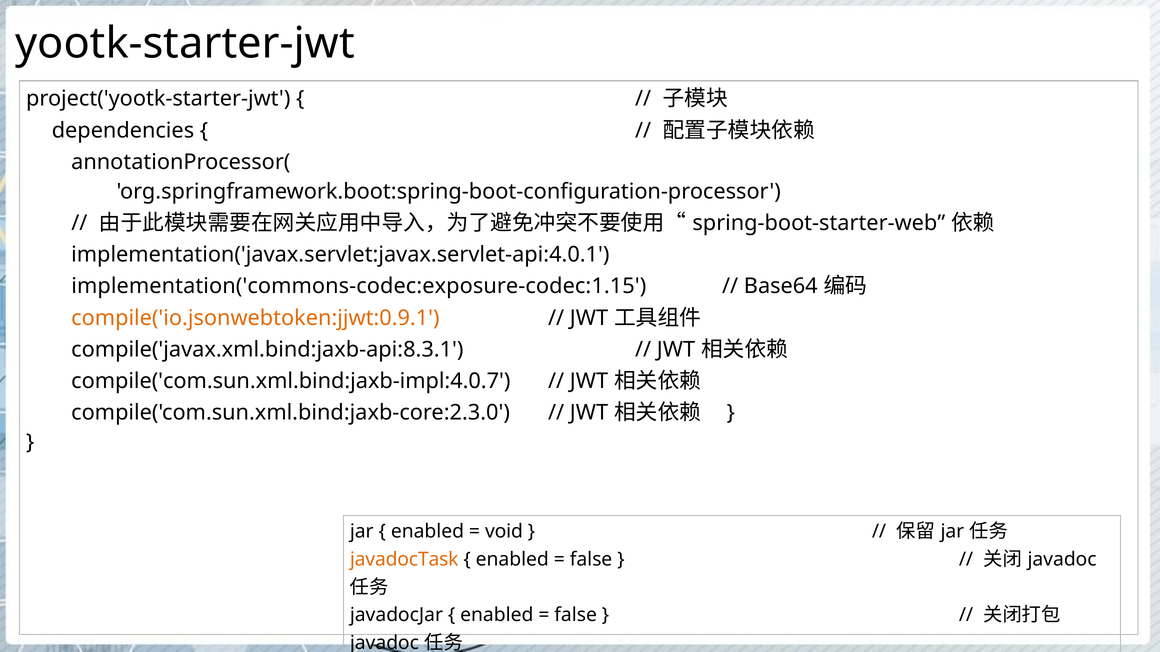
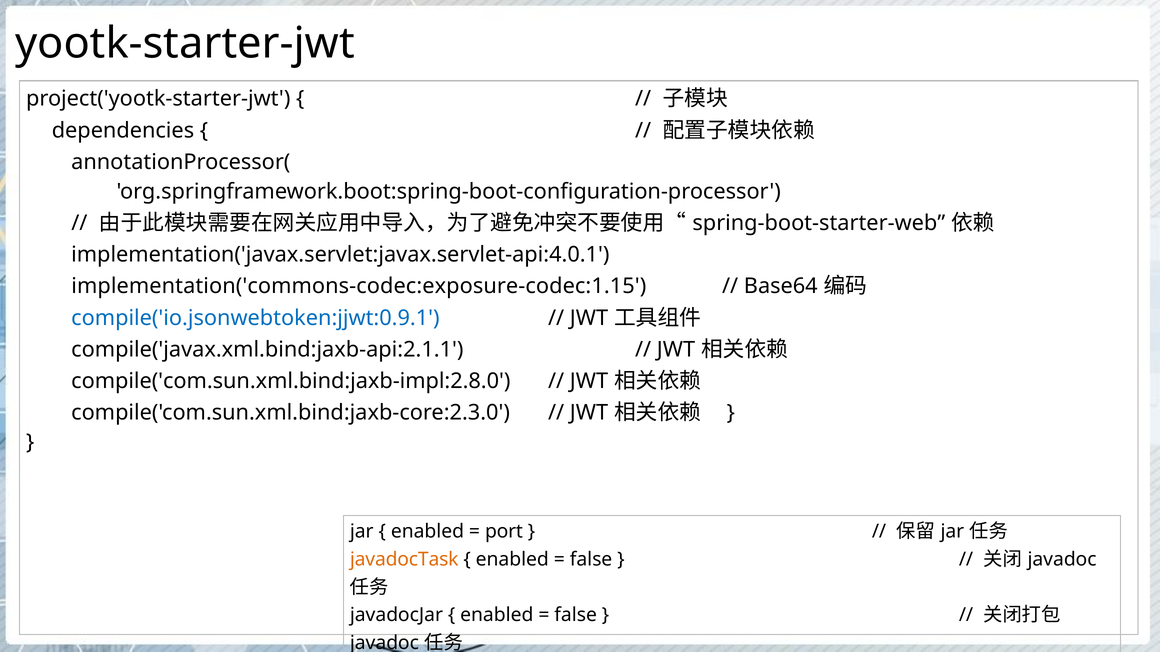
compile('io.jsonwebtoken:jjwt:0.9.1 colour: orange -> blue (255, 318)
compile('javax.xml.bind:jaxb-api:8.3.1: compile('javax.xml.bind:jaxb-api:8.3.1 -> compile('javax.xml.bind:jaxb-api:2.1.1 (267, 350)
compile('com.sun.xml.bind:jaxb-impl:4.0.7: compile('com.sun.xml.bind:jaxb-impl:4.0.7 -> compile('com.sun.xml.bind:jaxb-impl:2.8.0 (291, 381)
void: void -> port (504, 532)
